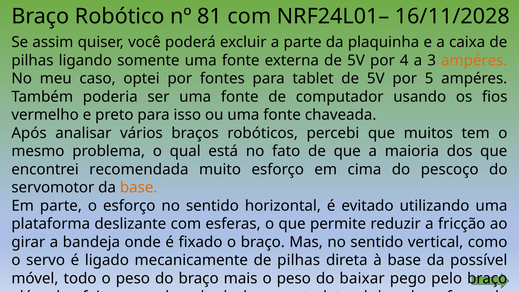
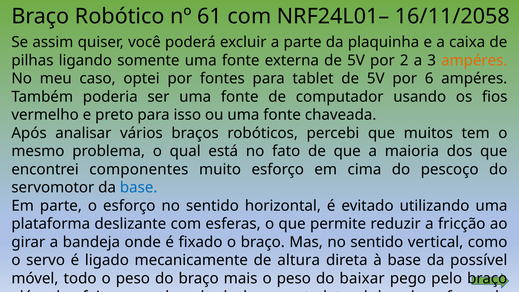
81: 81 -> 61 (210, 16)
16/11/2028: 16/11/2028 -> 16/11/2058 (452, 16)
4: 4 -> 2 (404, 60)
5: 5 -> 6 (429, 79)
recomendada: recomendada -> componentes (139, 169)
base colour: orange -> blue (139, 188)
mecanicamente de pilhas: pilhas -> altura (299, 260)
